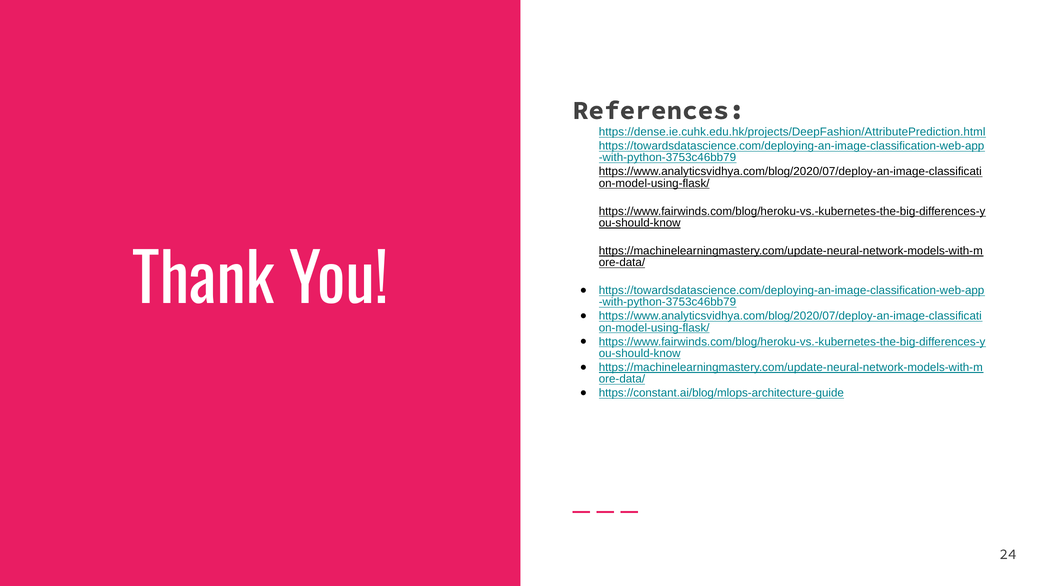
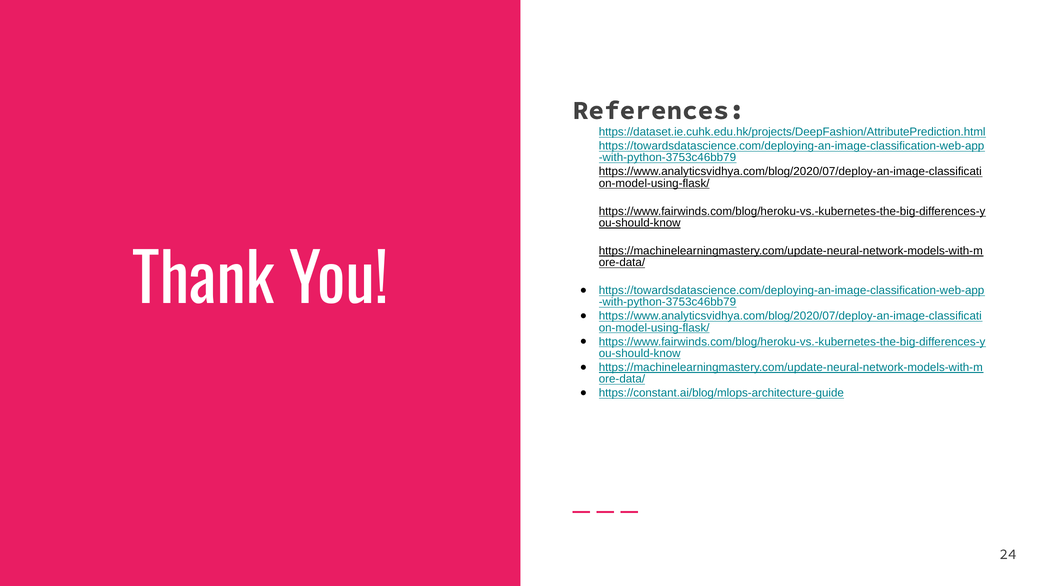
https://dense.ie.cuhk.edu.hk/projects/DeepFashion/AttributePrediction.html: https://dense.ie.cuhk.edu.hk/projects/DeepFashion/AttributePrediction.html -> https://dataset.ie.cuhk.edu.hk/projects/DeepFashion/AttributePrediction.html (792, 132)
